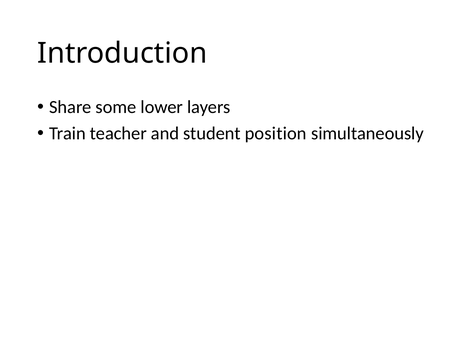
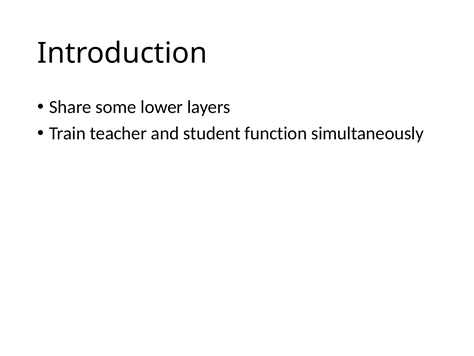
position: position -> function (276, 133)
